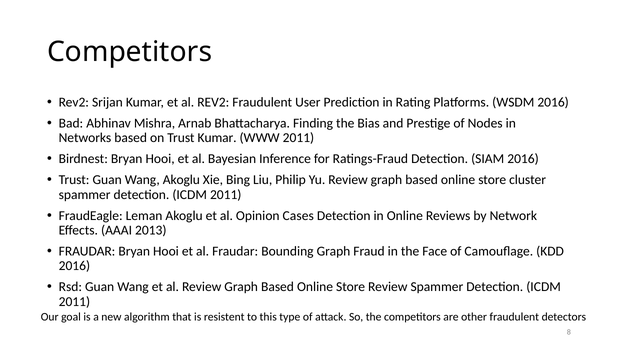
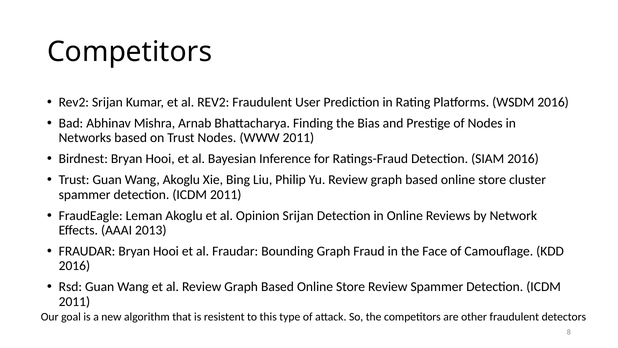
Trust Kumar: Kumar -> Nodes (217, 138)
Opinion Cases: Cases -> Srijan (298, 215)
